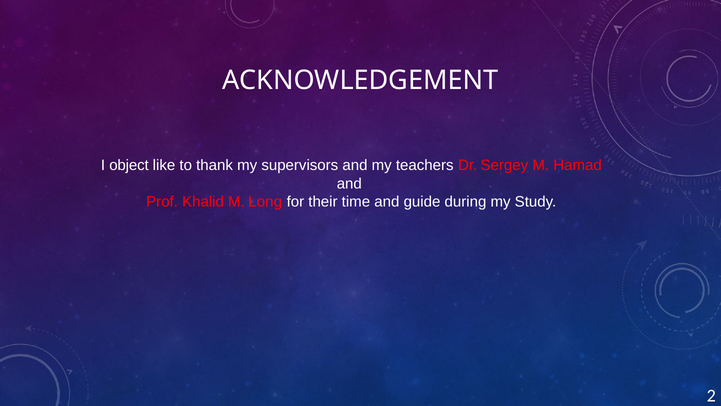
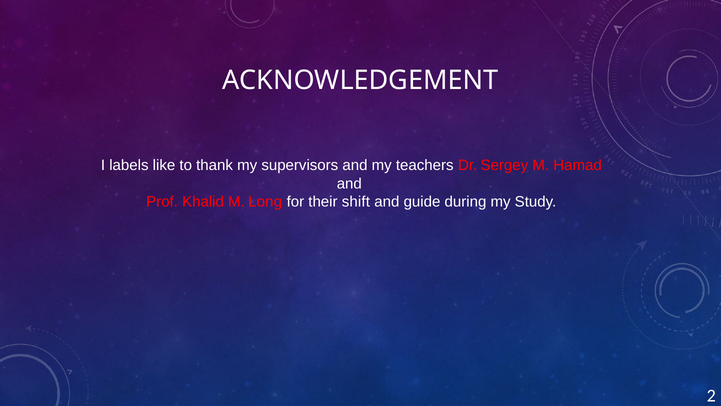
object: object -> labels (129, 165)
time: time -> shift (356, 201)
